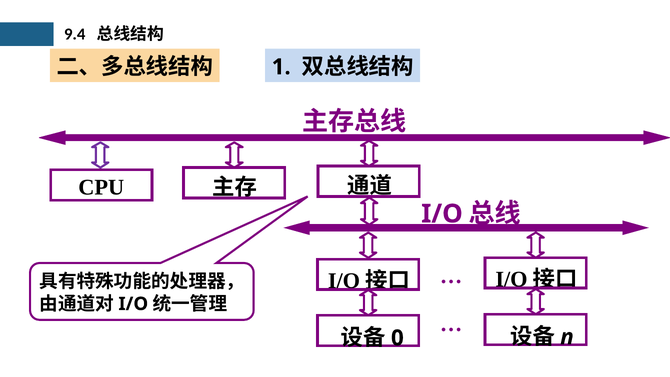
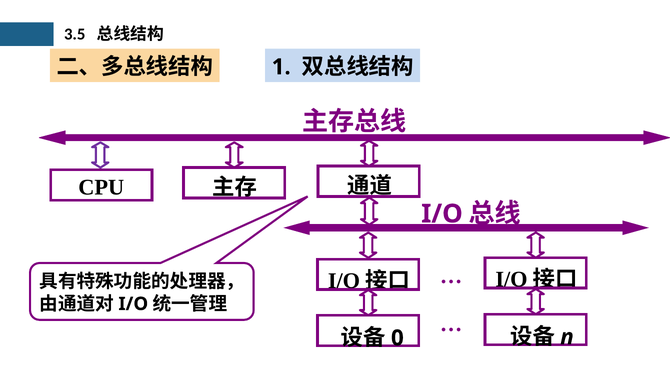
9.4: 9.4 -> 3.5 (75, 34)
